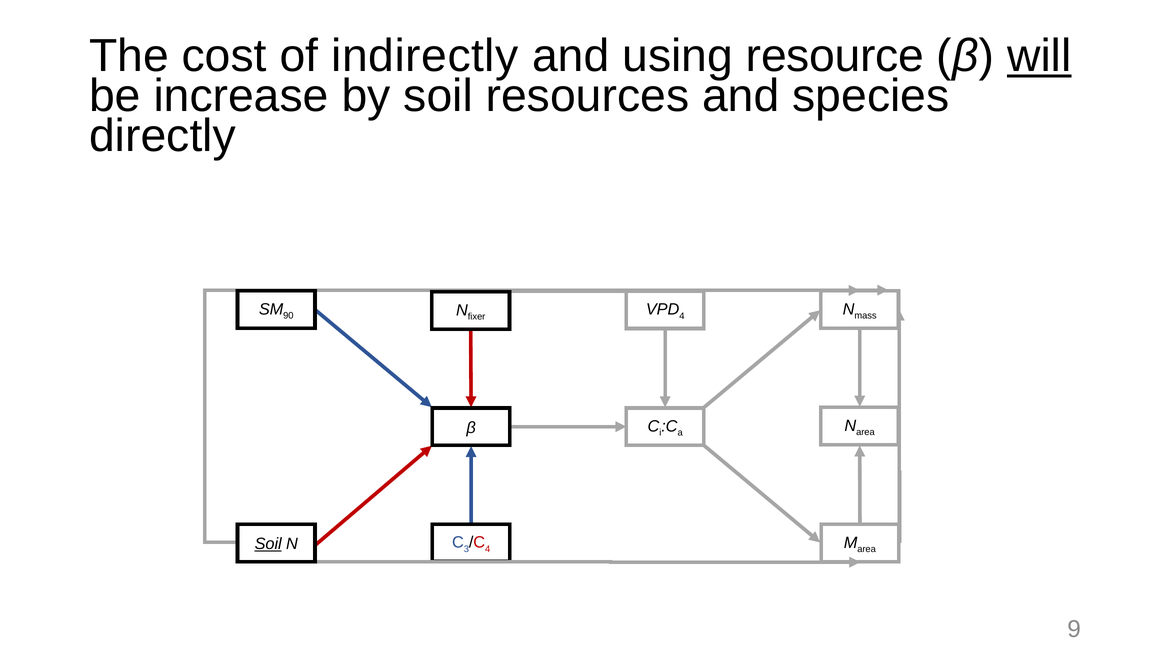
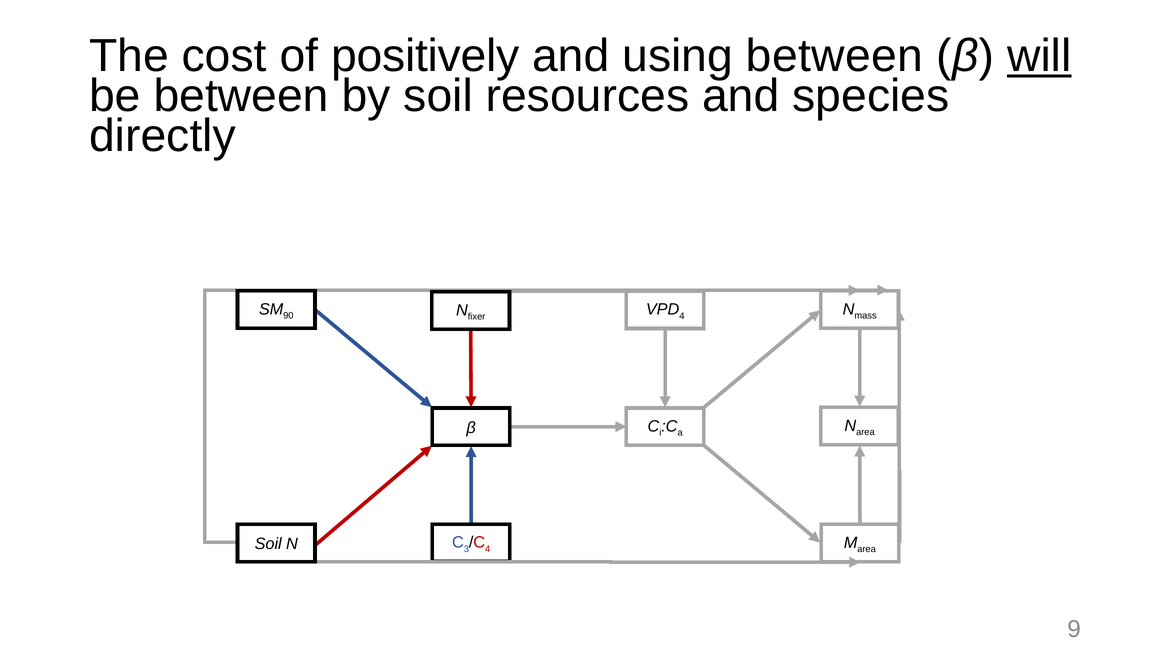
indirectly: indirectly -> positively (425, 56)
using resource: resource -> between (835, 56)
be increase: increase -> between (241, 96)
Soil underline: present -> none (268, 544)
